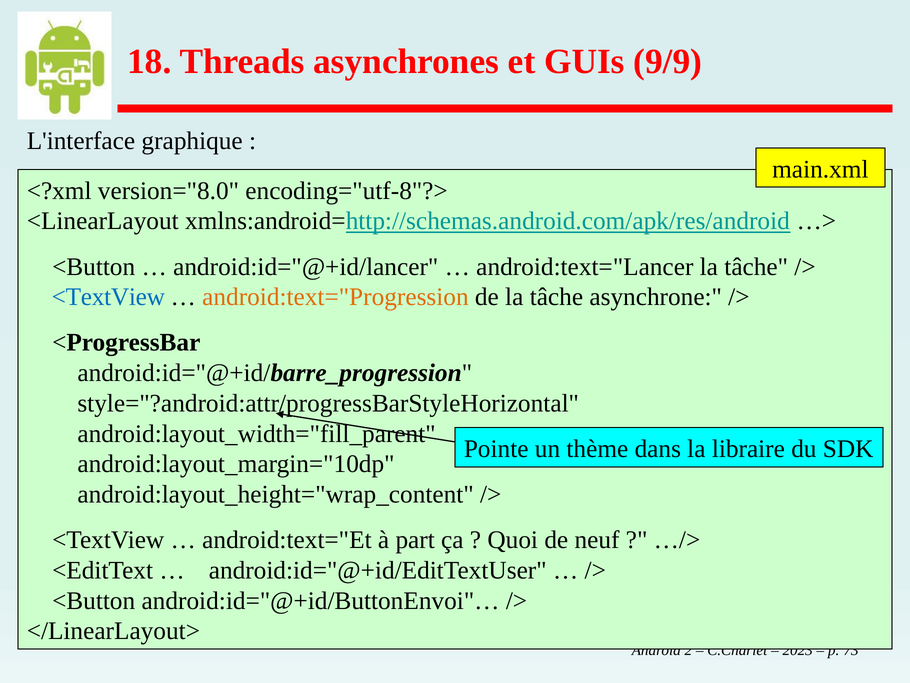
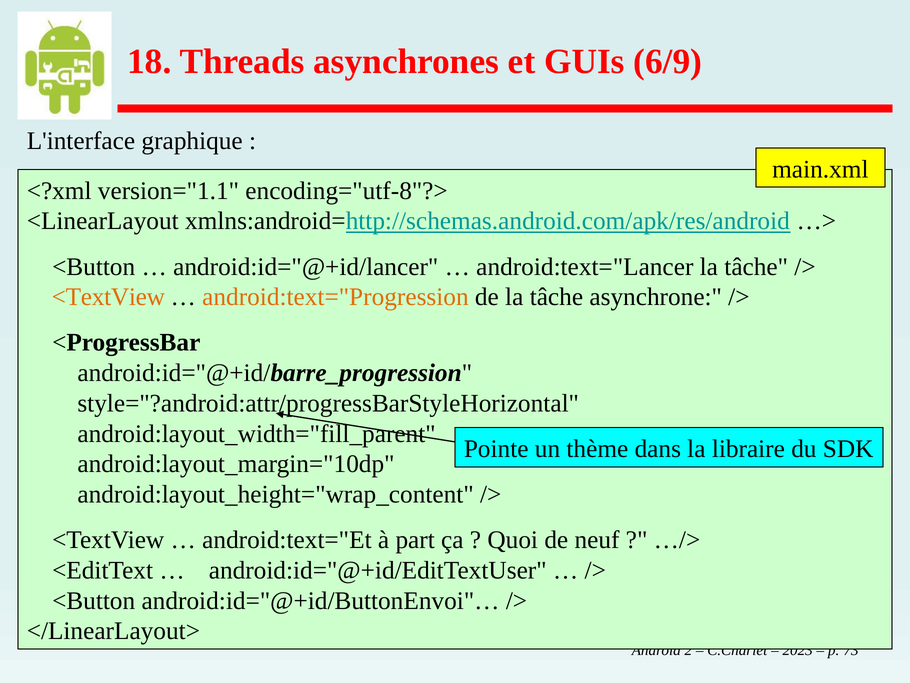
9/9: 9/9 -> 6/9 (668, 61)
version="8.0: version="8.0 -> version="1.1 (168, 191)
<TextView colour: blue -> orange (108, 297)
